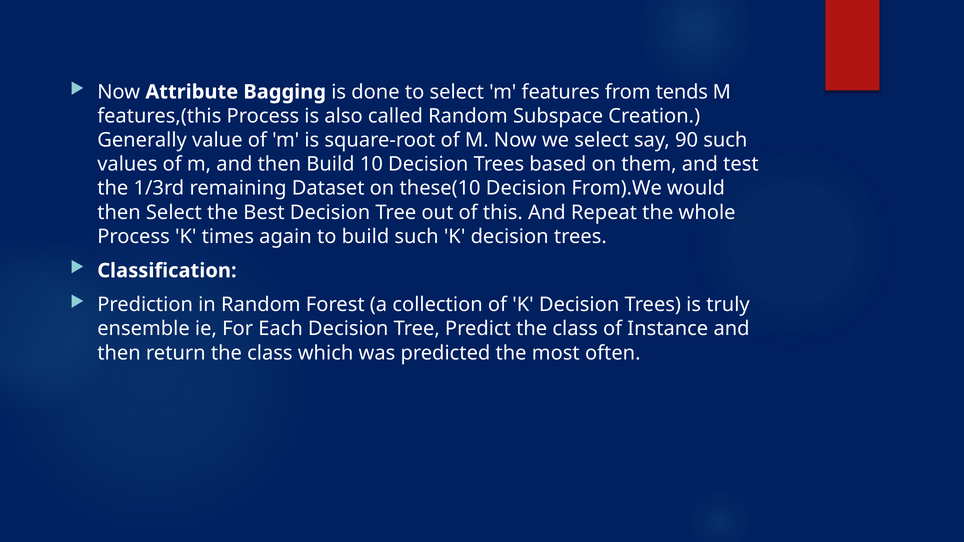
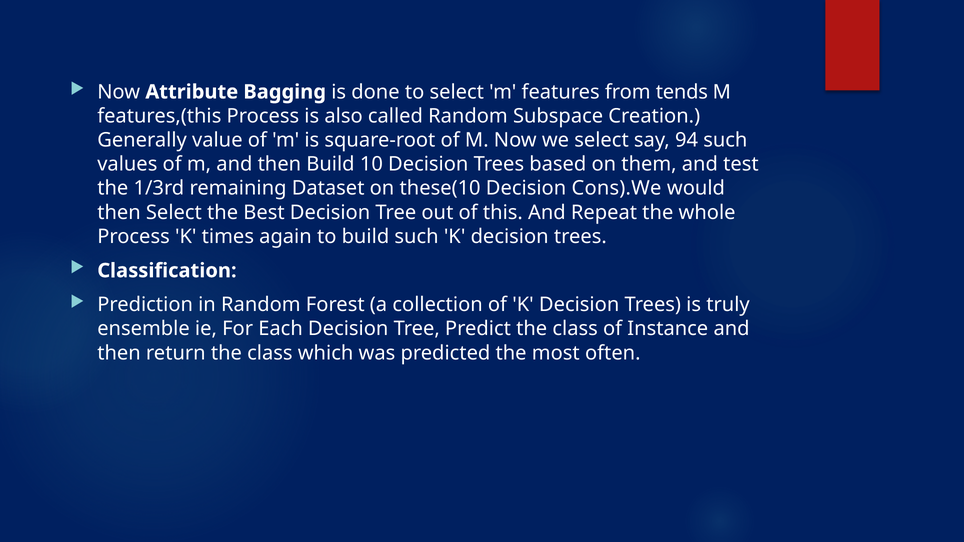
90: 90 -> 94 (687, 140)
From).We: From).We -> Cons).We (616, 188)
